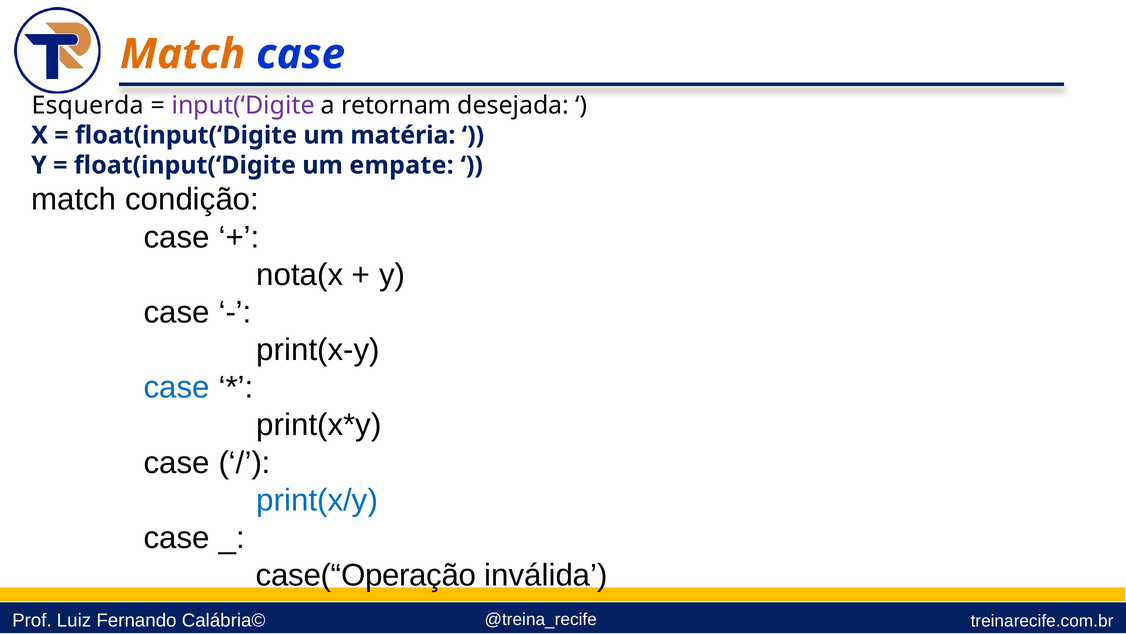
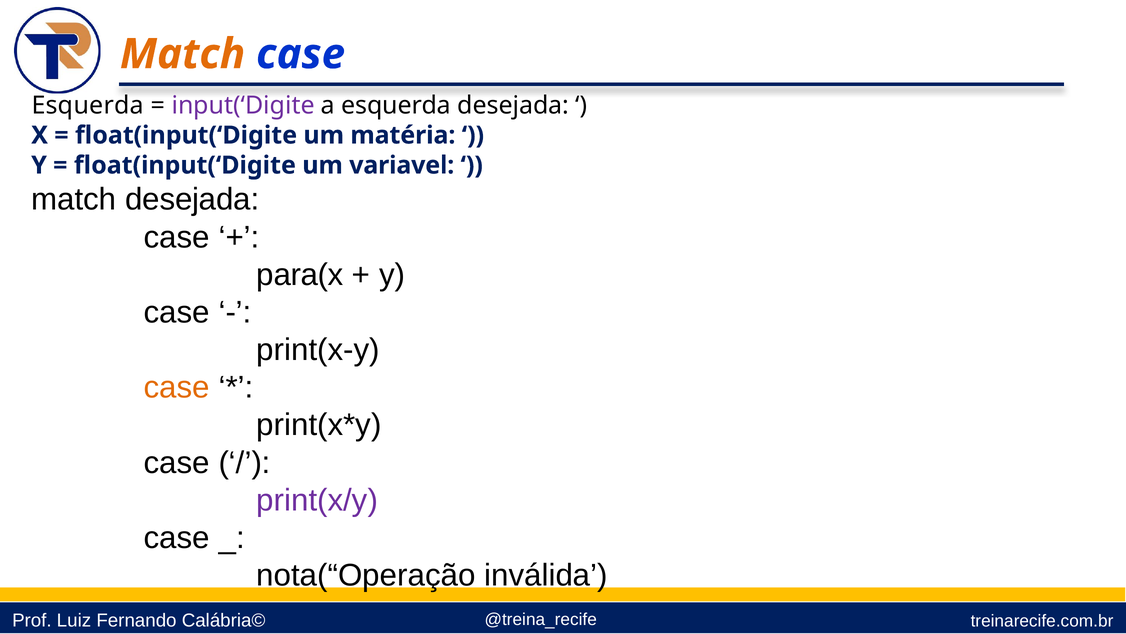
a retornam: retornam -> esquerda (396, 105)
empate: empate -> variavel (402, 165)
match condição: condição -> desejada (192, 199)
nota(x: nota(x -> para(x (300, 274)
case colour: blue -> orange (177, 387)
print(x/y colour: blue -> purple (317, 500)
case(“Operação: case(“Operação -> nota(“Operação (366, 575)
